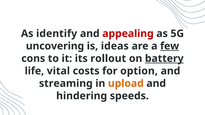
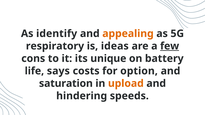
appealing colour: red -> orange (128, 34)
uncovering: uncovering -> respiratory (55, 46)
rollout: rollout -> unique (108, 59)
battery underline: present -> none (164, 59)
vital: vital -> says (58, 71)
streaming: streaming -> saturation (66, 84)
